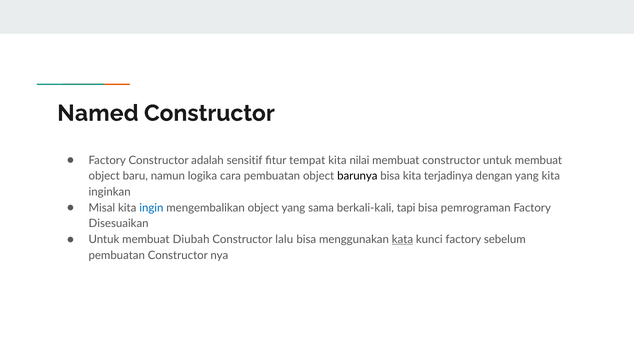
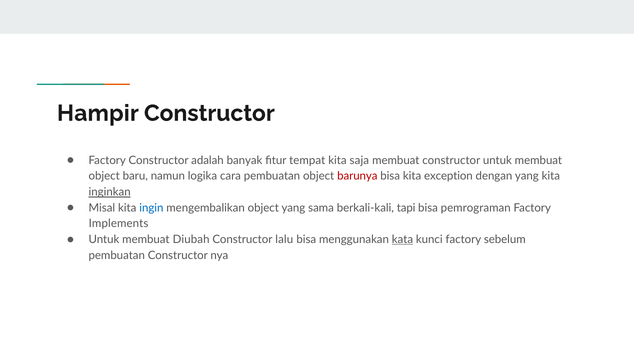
Named: Named -> Hampir (98, 113)
sensitif: sensitif -> banyak (245, 160)
nilai: nilai -> saja (359, 160)
barunya colour: black -> red (357, 176)
terjadinya: terjadinya -> exception (448, 176)
inginkan underline: none -> present (110, 192)
Disesuaikan: Disesuaikan -> Implements (119, 223)
